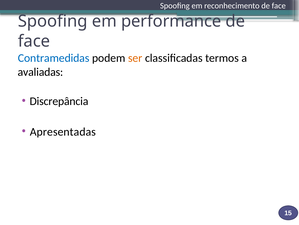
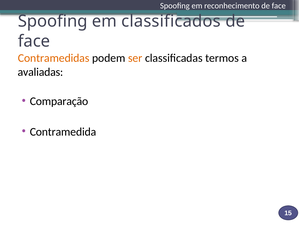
performance: performance -> classificados (171, 21)
Contramedidas colour: blue -> orange (54, 58)
Discrepância: Discrepância -> Comparação (59, 101)
Apresentadas: Apresentadas -> Contramedida (63, 131)
